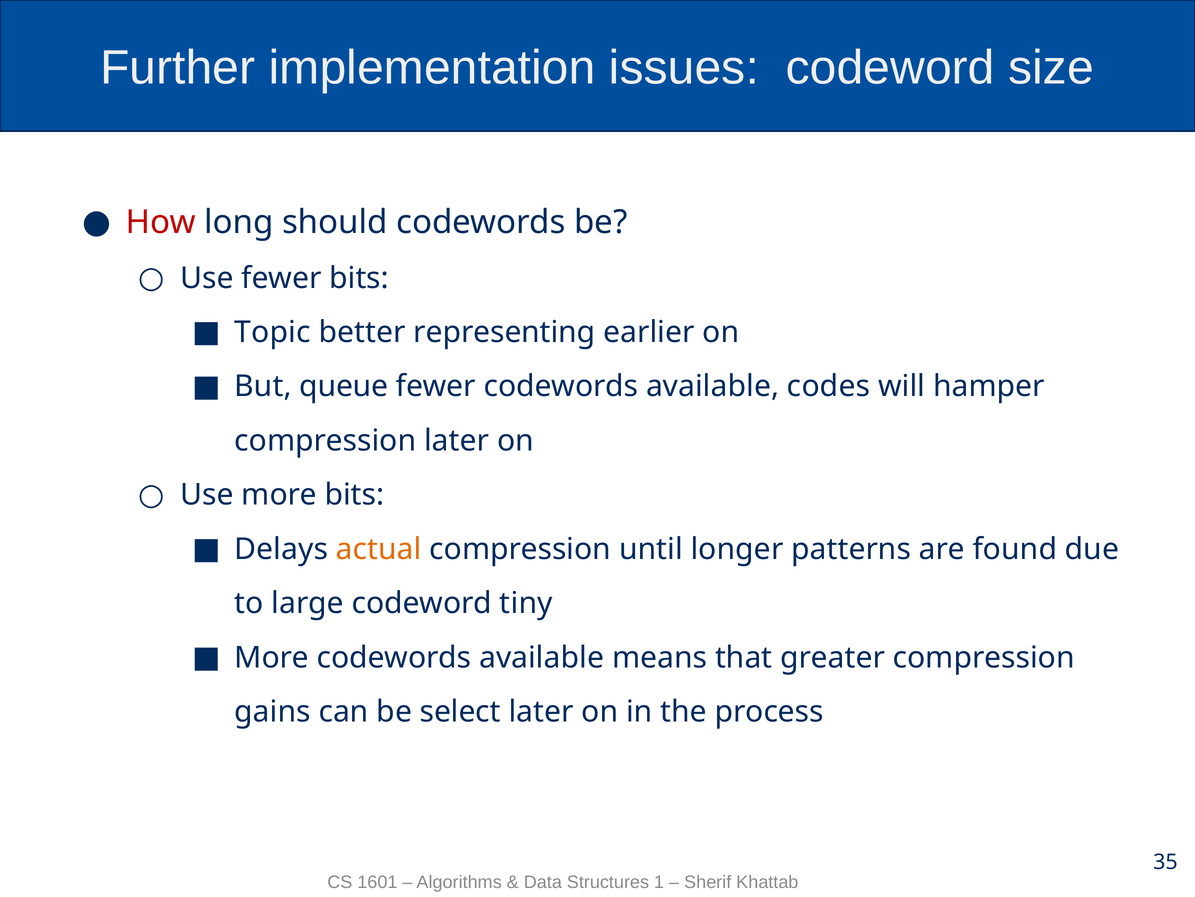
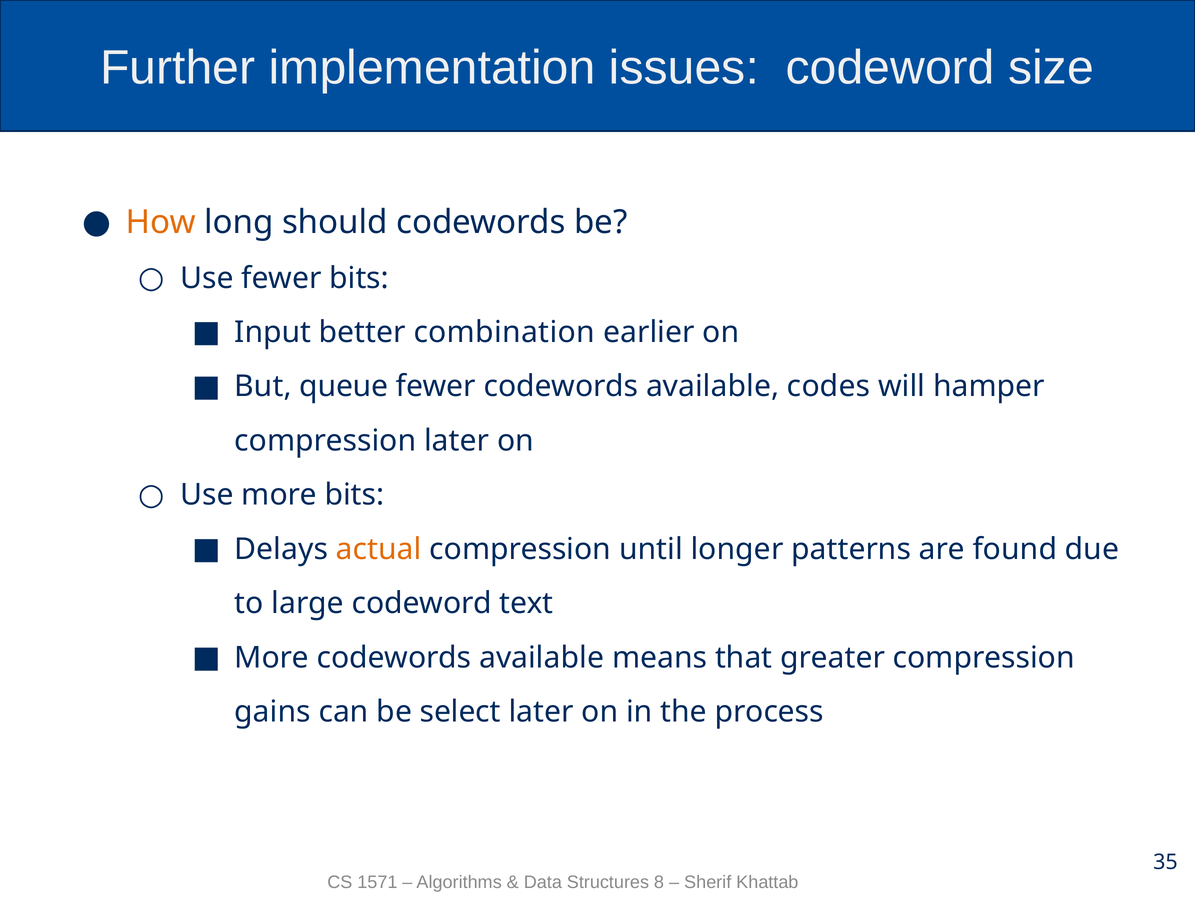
How colour: red -> orange (161, 222)
Topic: Topic -> Input (273, 332)
representing: representing -> combination (504, 332)
tiny: tiny -> text (526, 603)
1601: 1601 -> 1571 (377, 882)
1: 1 -> 8 (659, 882)
